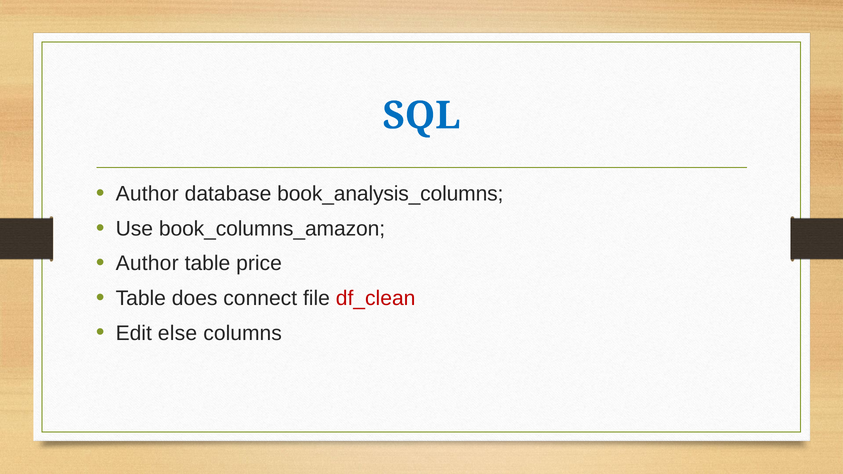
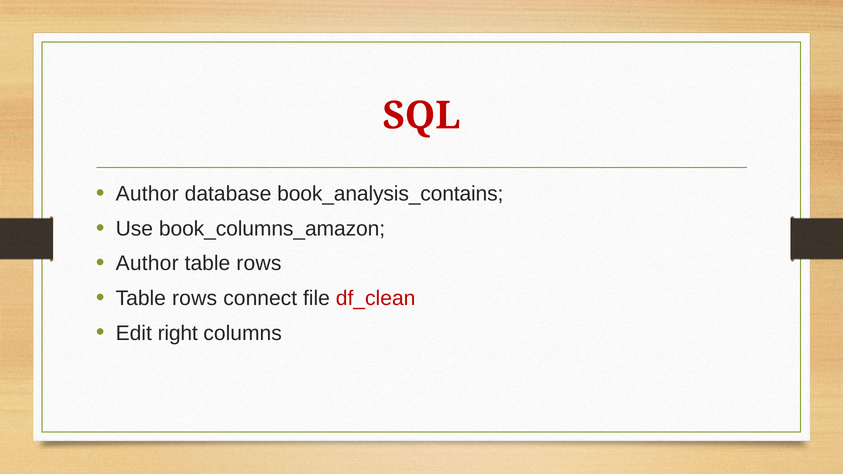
SQL colour: blue -> red (421, 116)
book_analysis_columns: book_analysis_columns -> book_analysis_contains (390, 194)
price: price -> rows (259, 264)
does: does -> rows (195, 298)
else: else -> right (178, 333)
